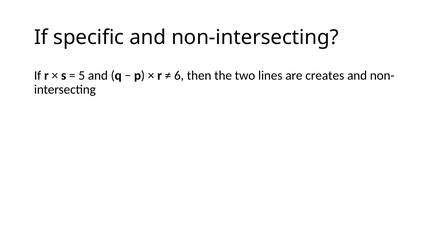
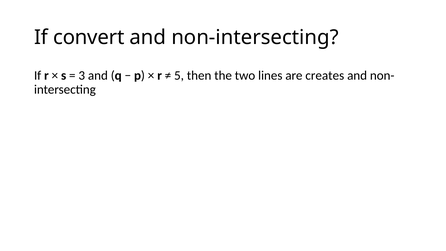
specific: specific -> convert (89, 37)
5: 5 -> 3 (82, 75)
6: 6 -> 5 (179, 75)
